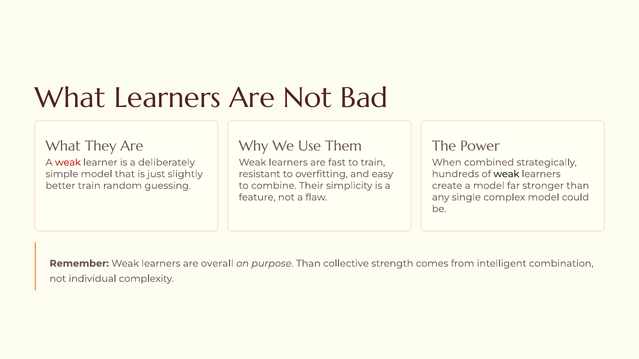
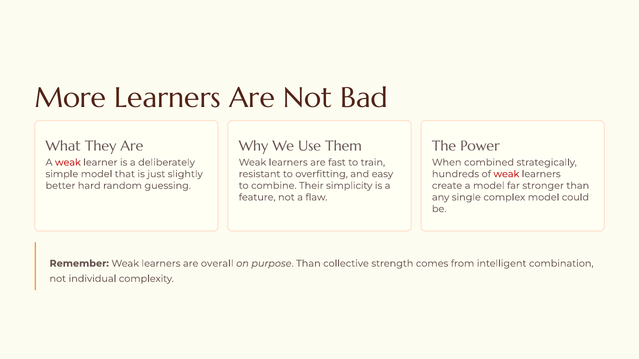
What: What -> More (70, 98)
weak colour: black -> red (506, 174)
better train: train -> hard (89, 186)
